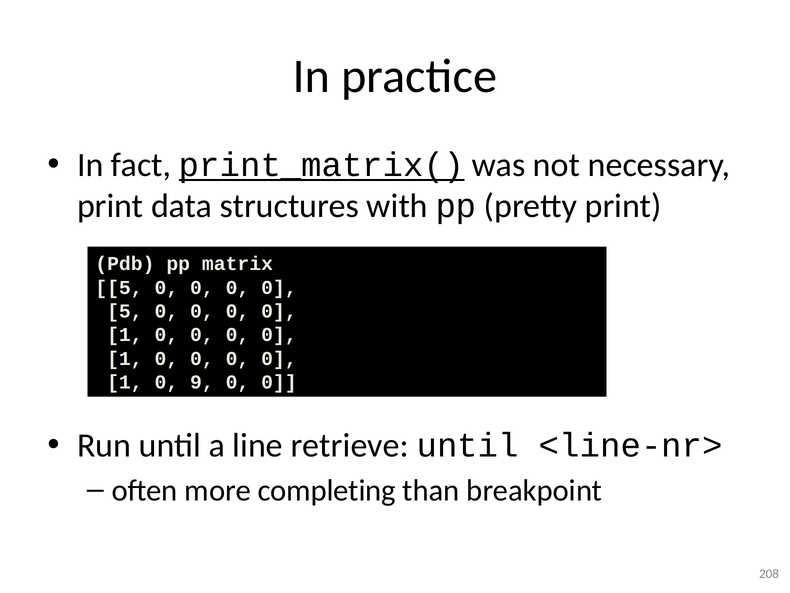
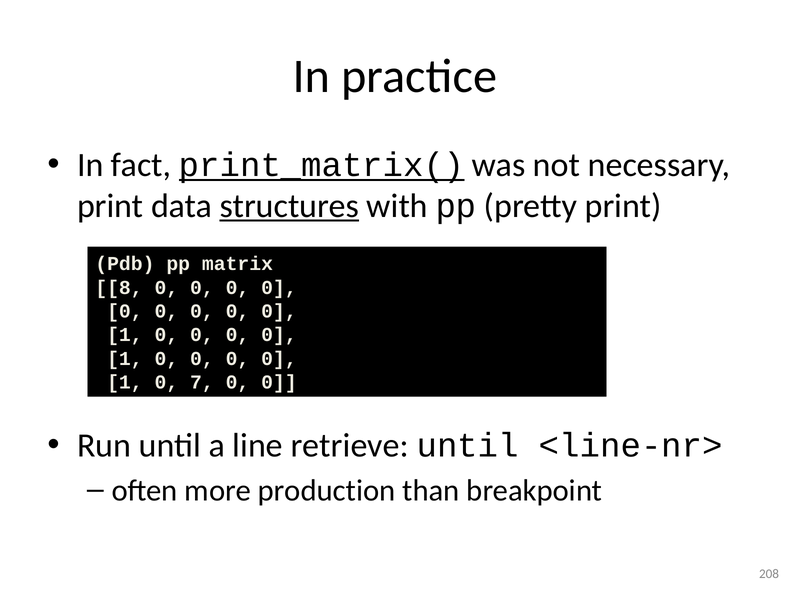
structures underline: none -> present (289, 206)
5: 5 -> 8 (119, 287)
5: 5 -> 0 (125, 311)
9: 9 -> 7 (202, 382)
completing: completing -> production (327, 490)
